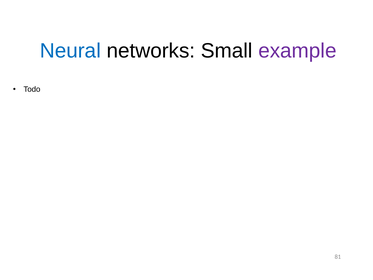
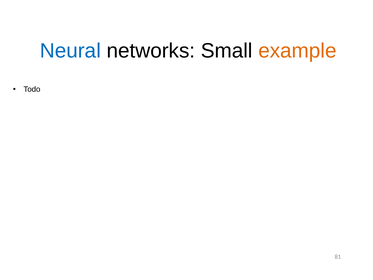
example colour: purple -> orange (297, 51)
